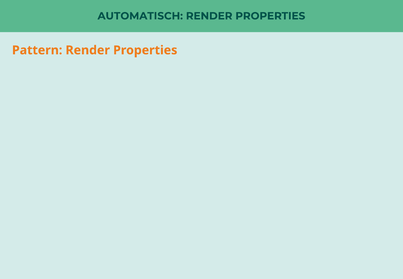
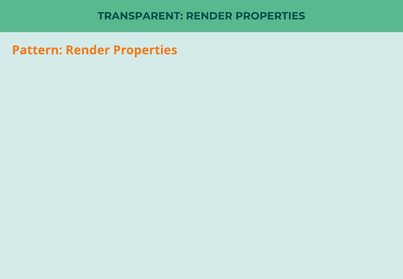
AUTOMATISCH: AUTOMATISCH -> TRANSPARENT (140, 16)
